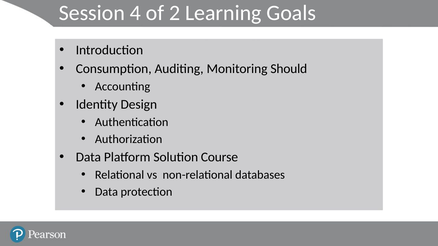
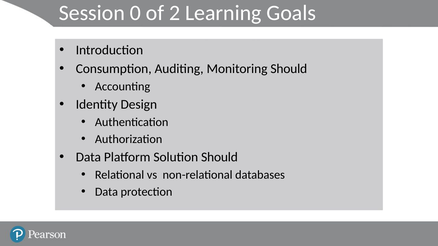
4: 4 -> 0 (135, 13)
Solution Course: Course -> Should (219, 157)
